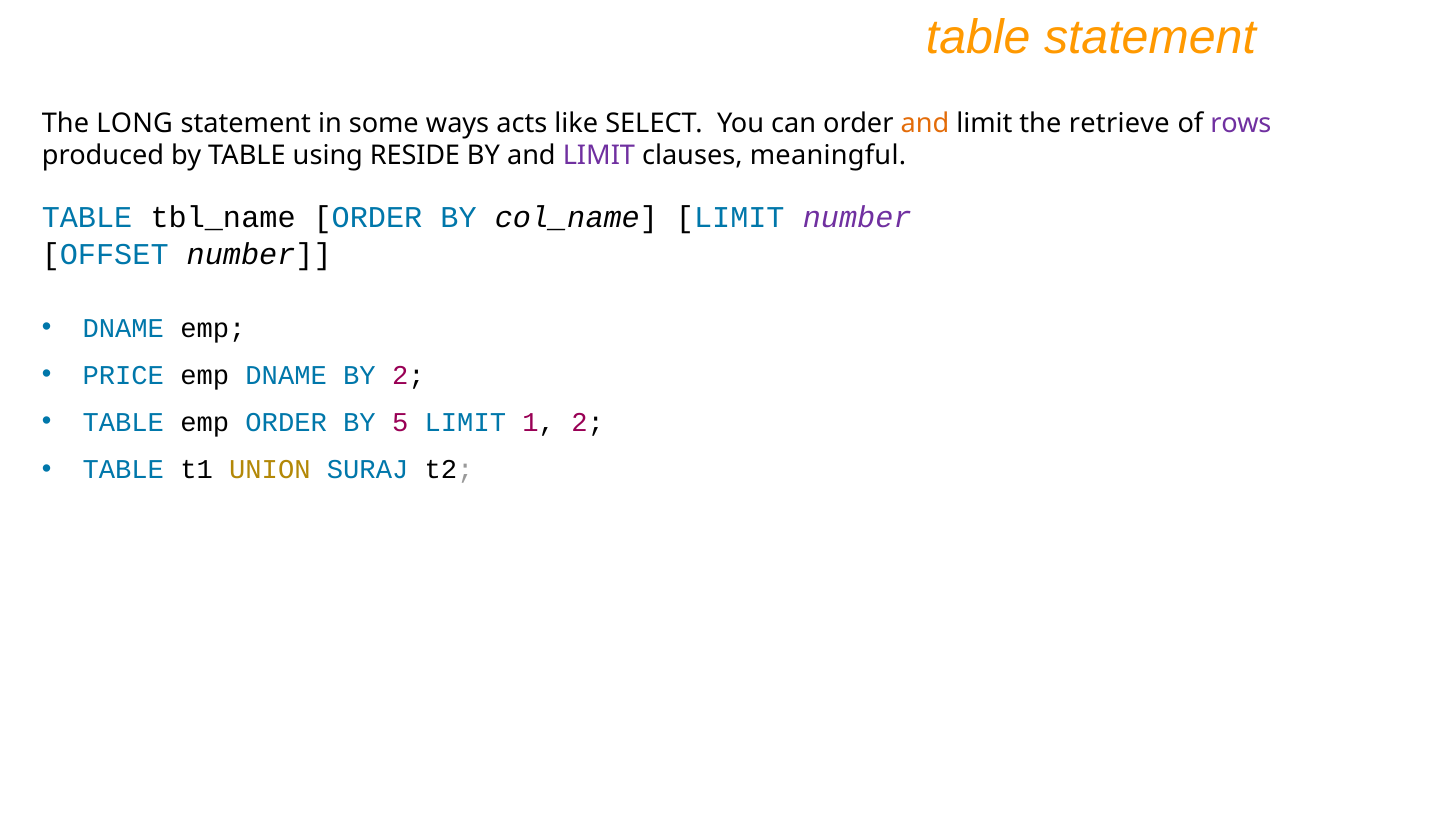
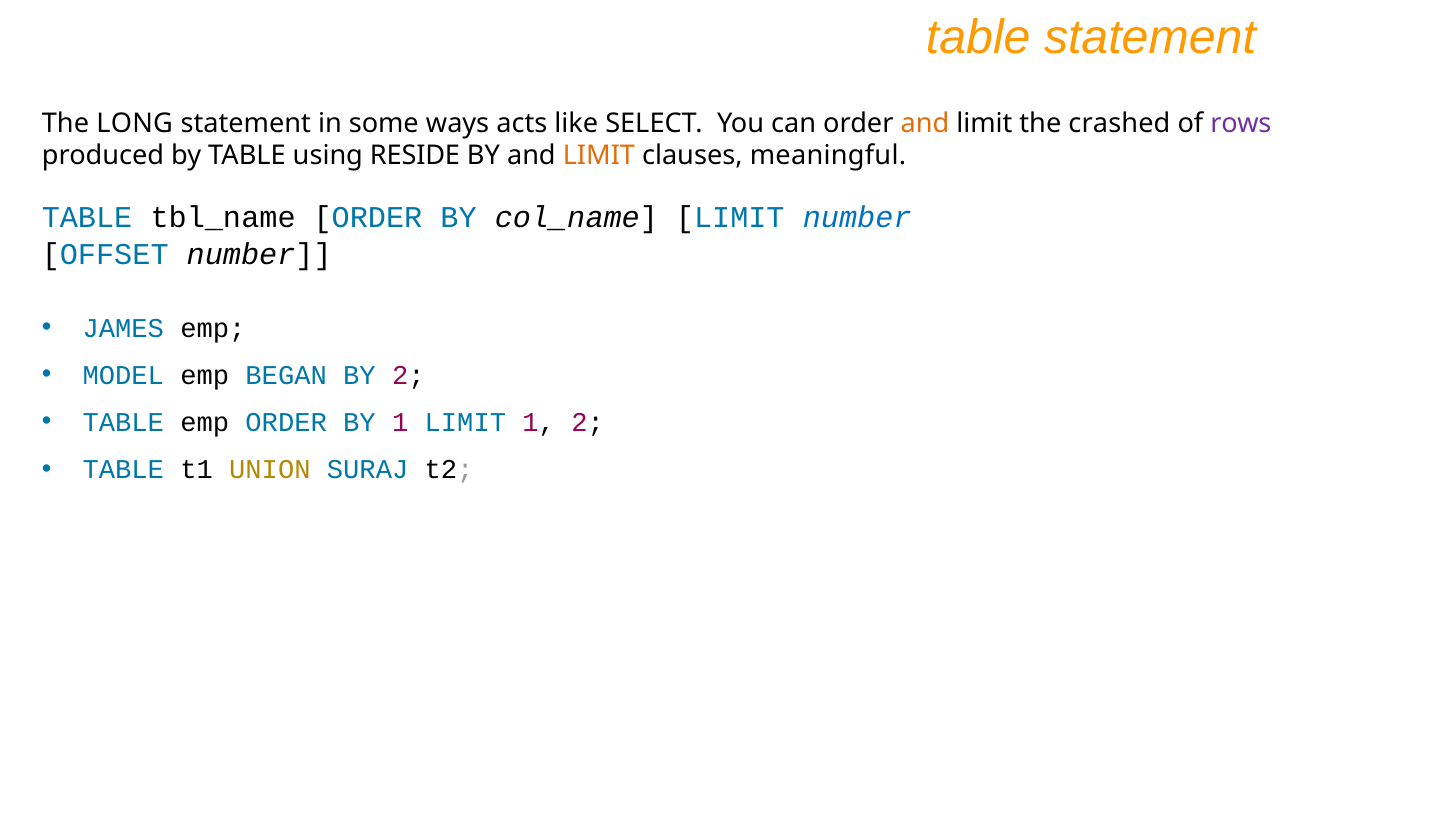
retrieve: retrieve -> crashed (1119, 123)
LIMIT colour: purple -> orange (599, 156)
number colour: purple -> blue (857, 218)
DNAME: DNAME -> JAMES (123, 328)
PRICE: PRICE -> MODEL (123, 375)
emp DNAME: DNAME -> BEGAN (286, 375)
BY 5: 5 -> 1 (400, 422)
